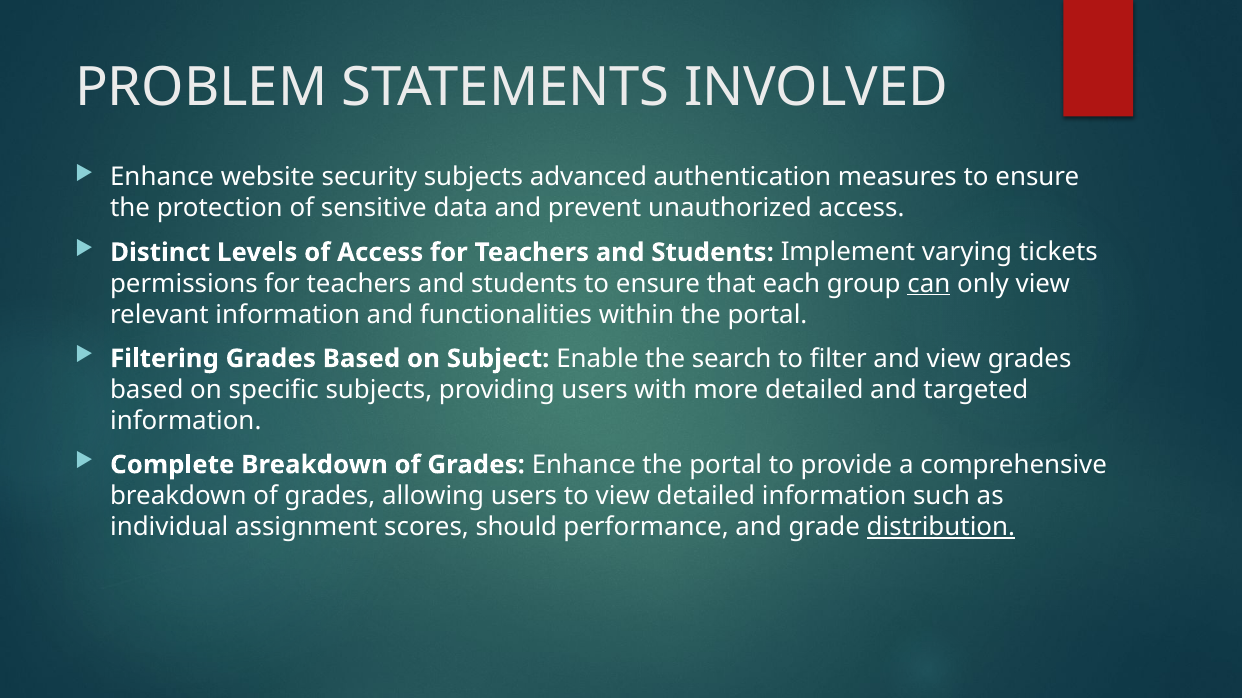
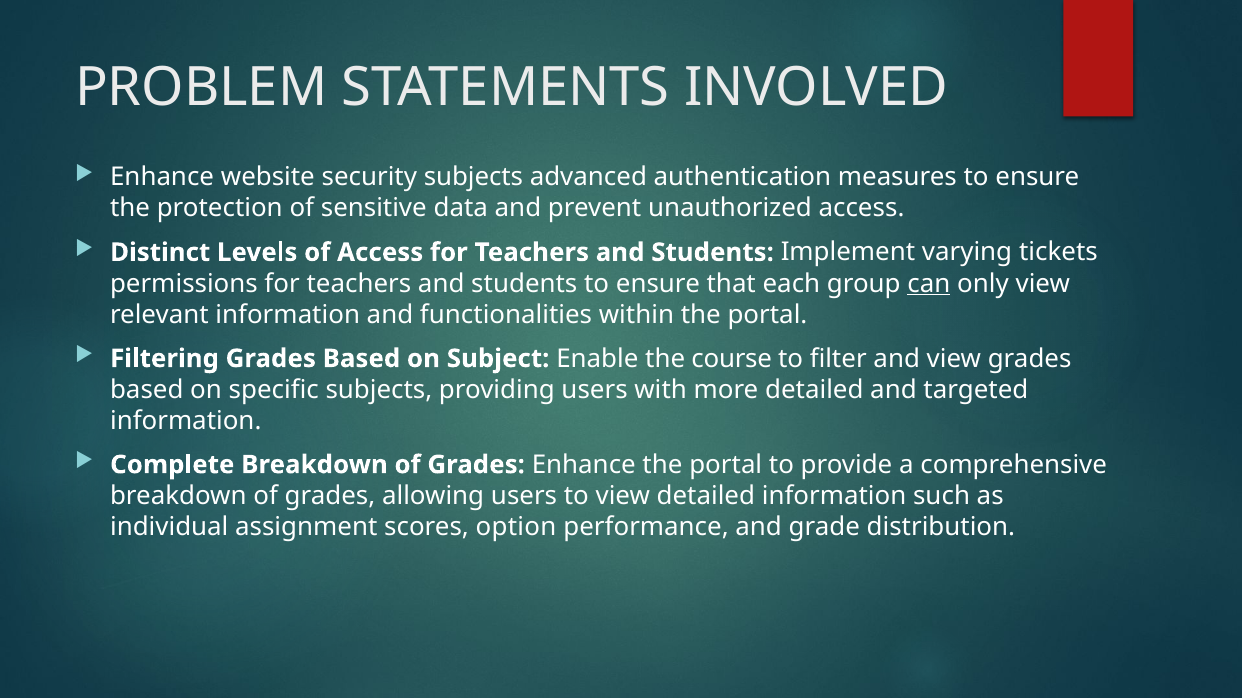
search: search -> course (732, 359)
should: should -> option (516, 527)
distribution underline: present -> none (941, 527)
